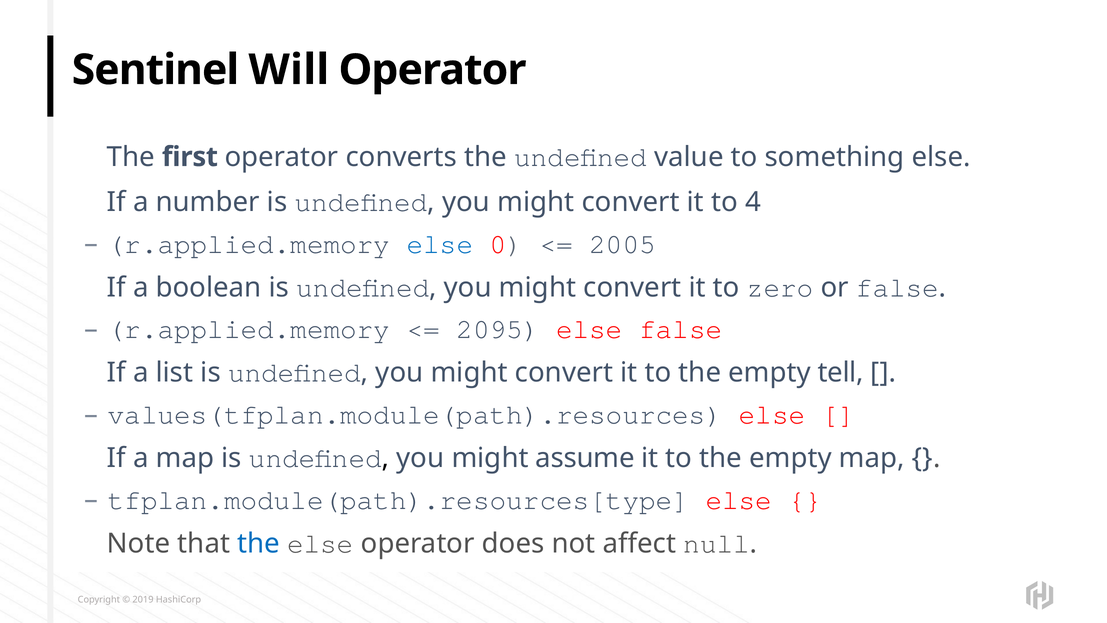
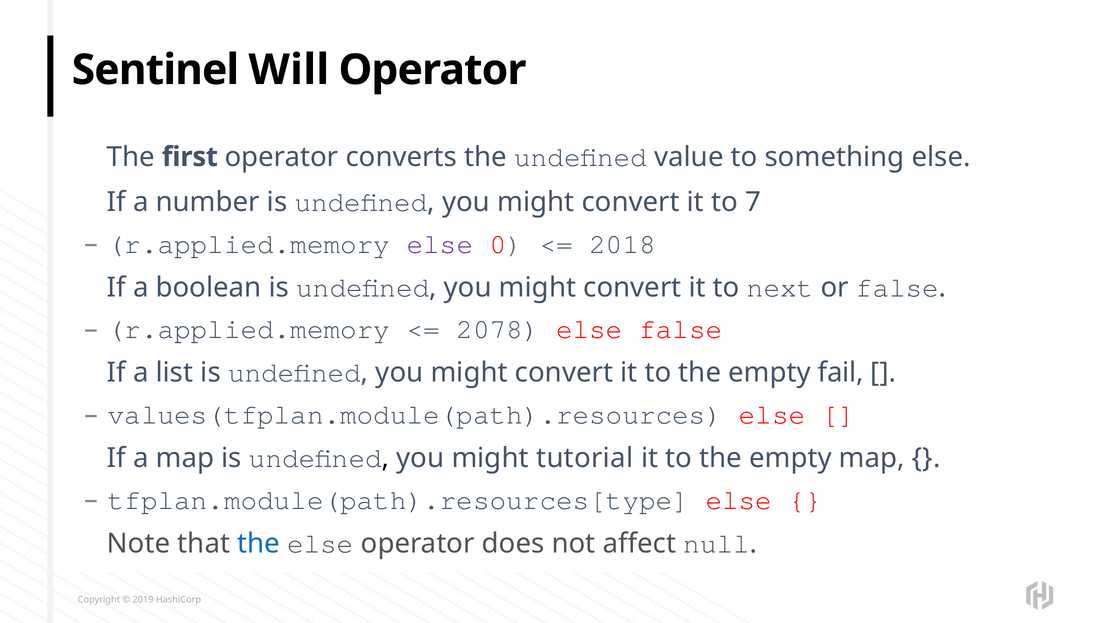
4: 4 -> 7 (753, 202)
else colour: blue -> purple (440, 244)
2005: 2005 -> 2018 (623, 244)
zero: zero -> next (780, 287)
2095: 2095 -> 2078 (498, 329)
tell: tell -> fail (841, 373)
assume: assume -> tutorial (585, 458)
